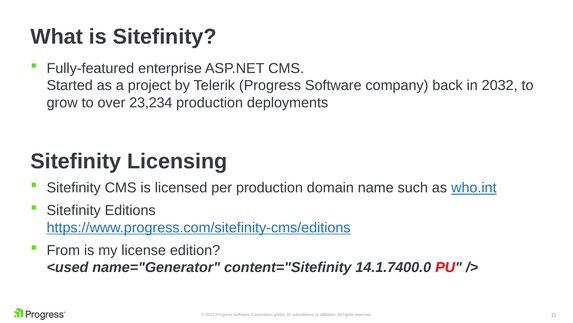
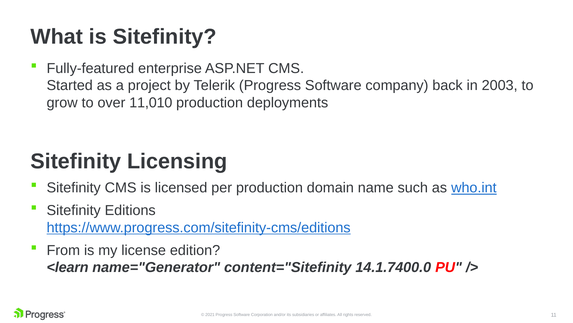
2032: 2032 -> 2003 (500, 85)
23,234: 23,234 -> 11,010 (151, 103)
<used: <used -> <learn (68, 267)
